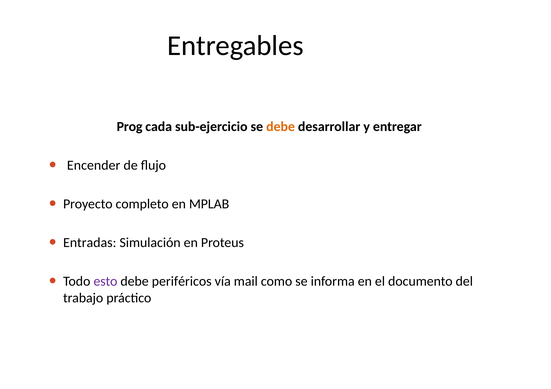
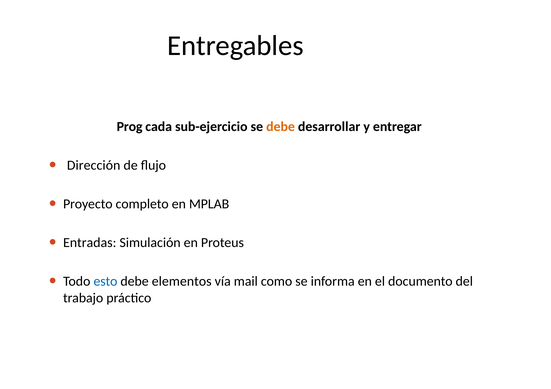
Encender: Encender -> Dirección (94, 166)
esto colour: purple -> blue (105, 282)
periféricos: periféricos -> elementos (182, 282)
